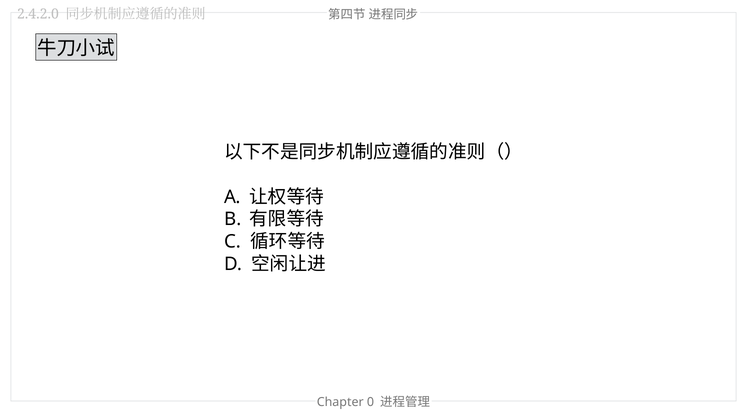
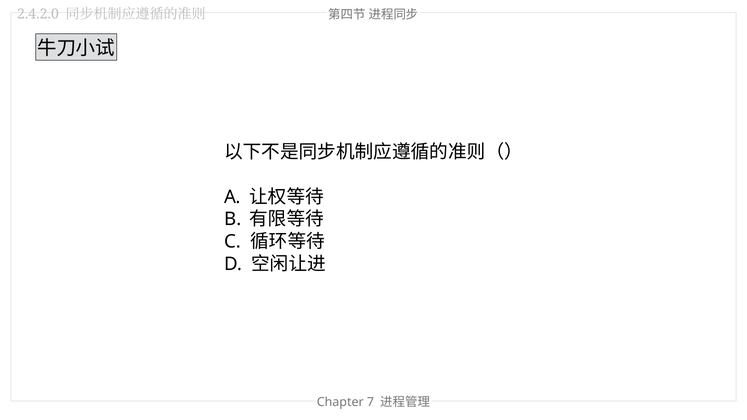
0: 0 -> 7 (370, 402)
